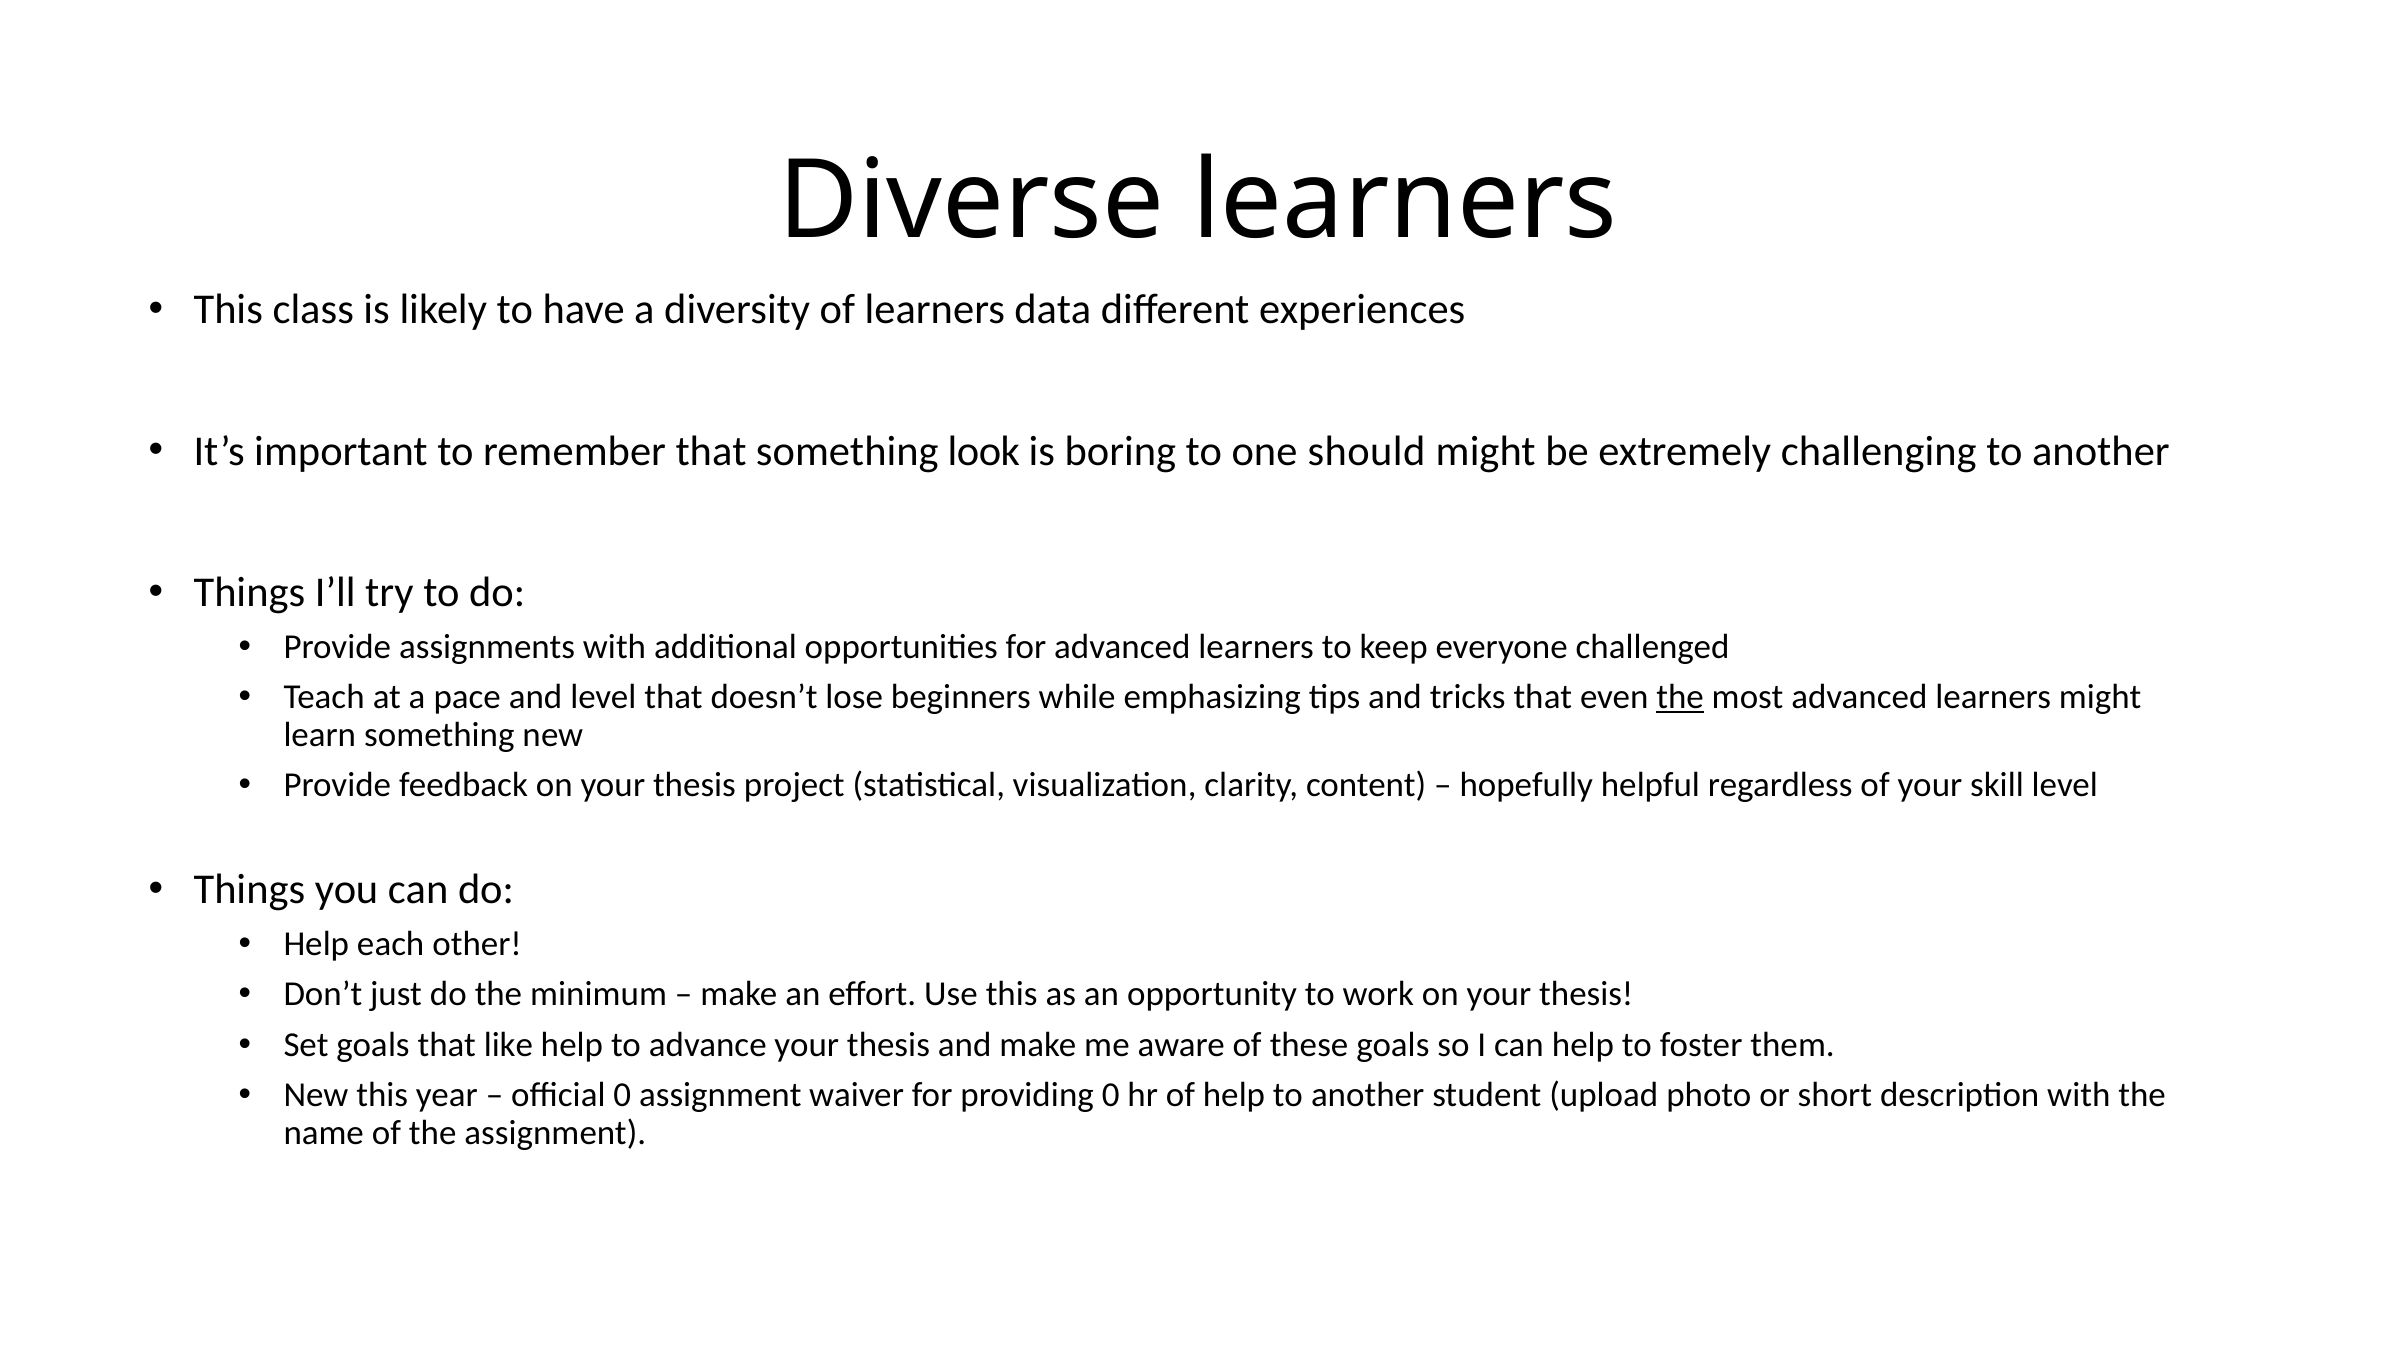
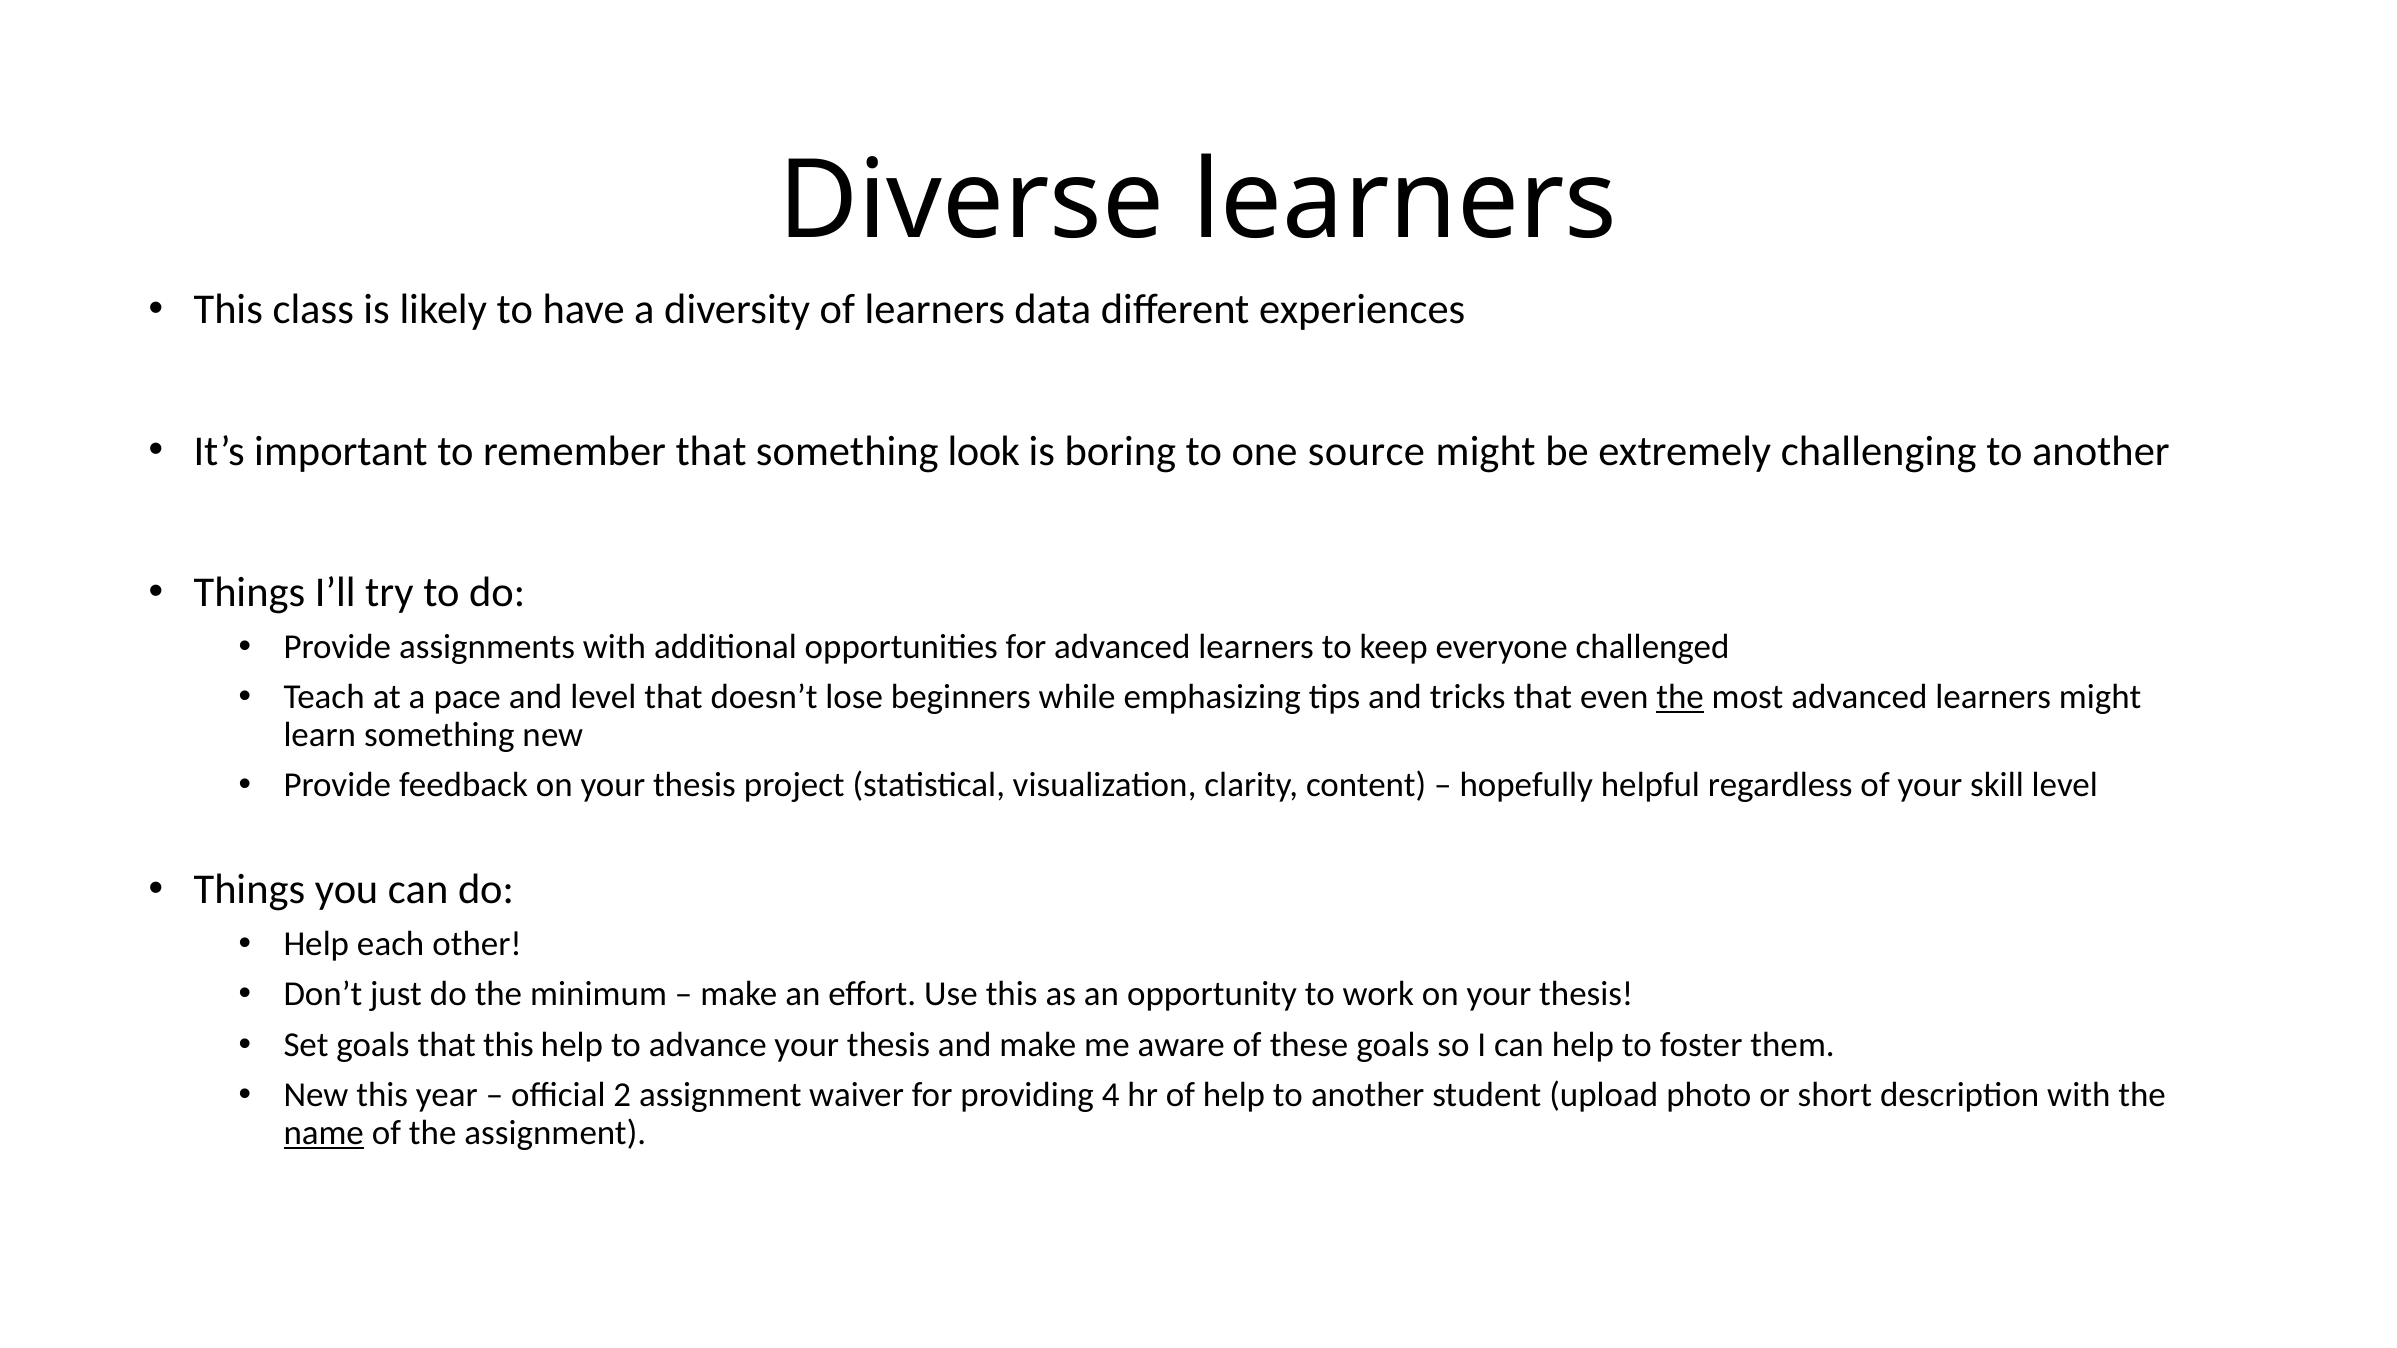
should: should -> source (1366, 451)
that like: like -> this (509, 1045)
official 0: 0 -> 2 (622, 1095)
providing 0: 0 -> 4 (1111, 1095)
name underline: none -> present (324, 1133)
